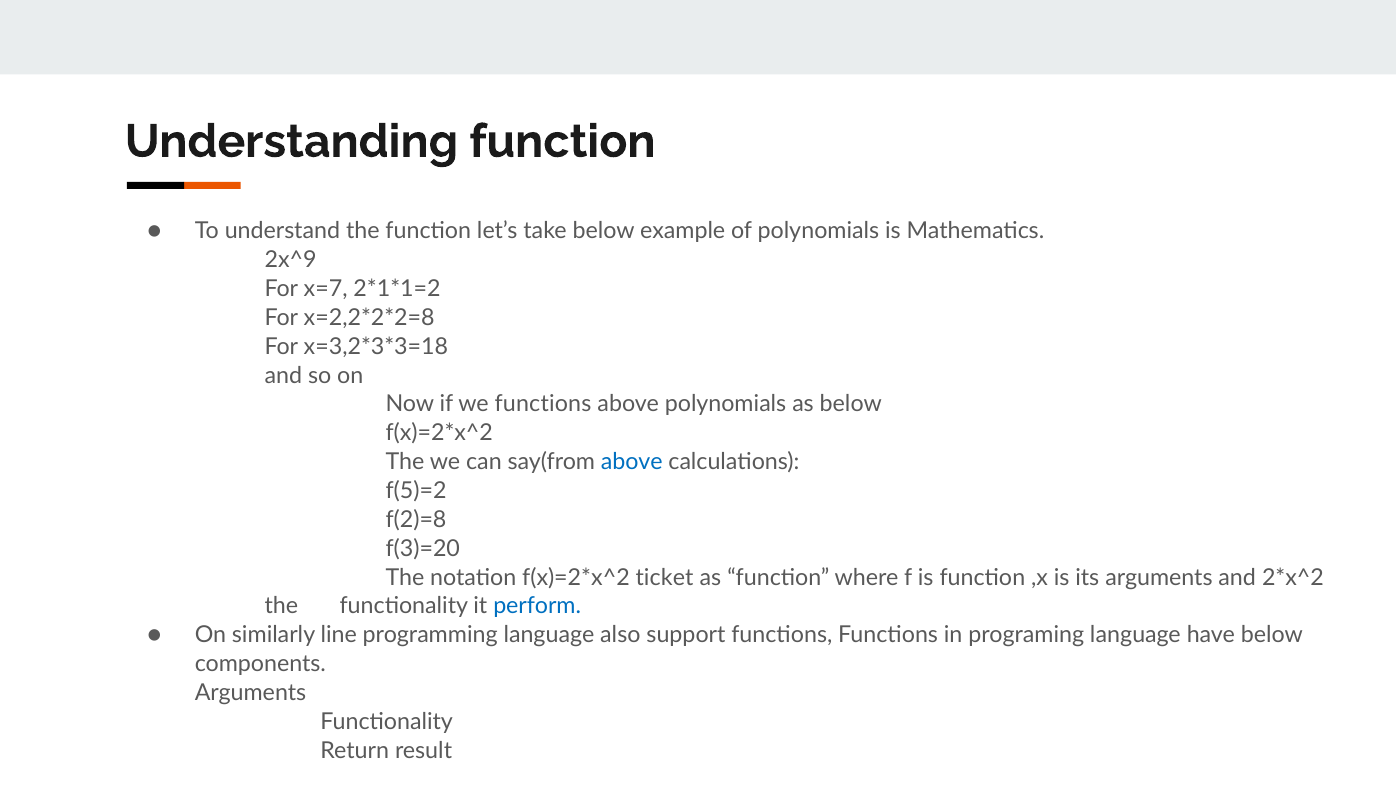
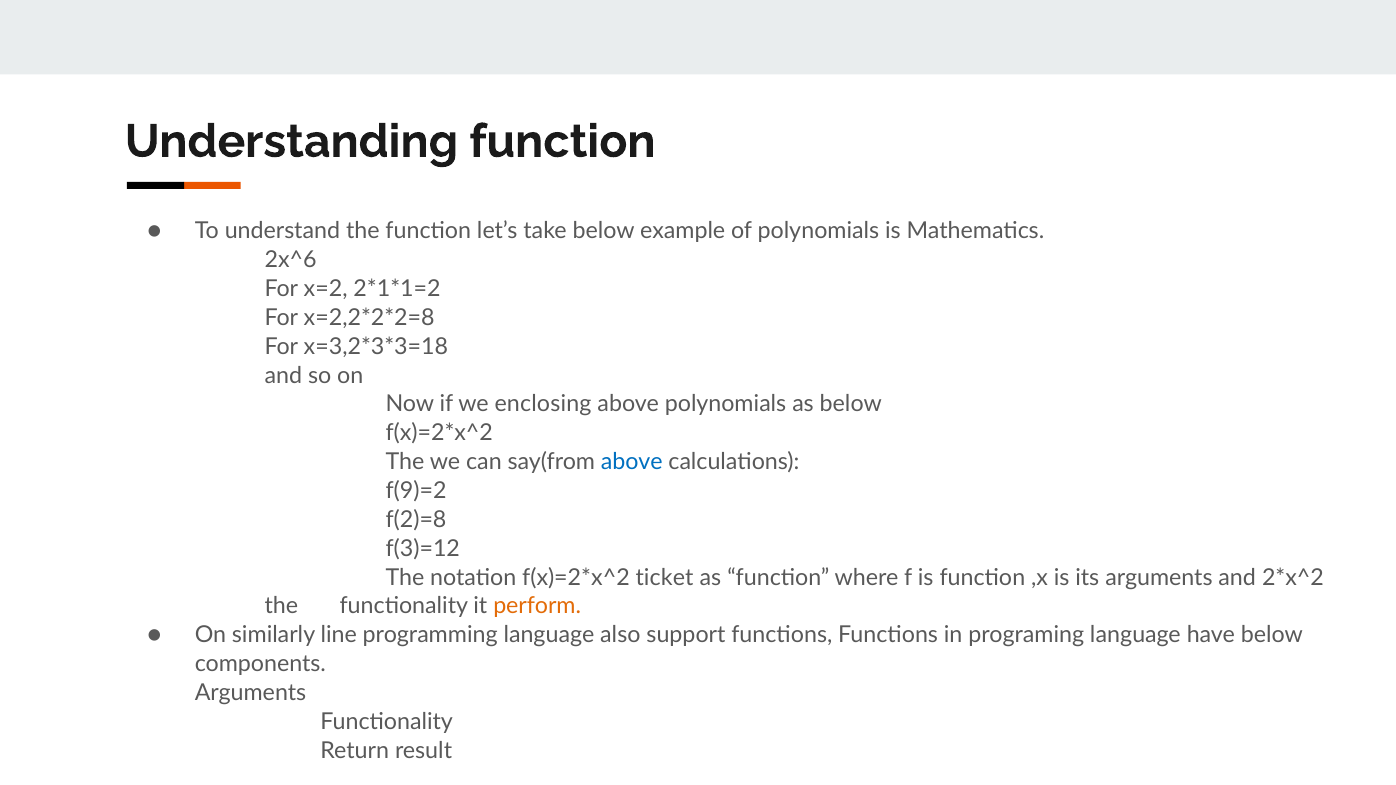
2x^9: 2x^9 -> 2x^6 (291, 260)
x=7: x=7 -> x=2 (326, 289)
we functions: functions -> enclosing (543, 404)
f(5)=2: f(5)=2 -> f(9)=2 (416, 491)
f(3)=20: f(3)=20 -> f(3)=12 (423, 549)
perform colour: blue -> orange (537, 606)
